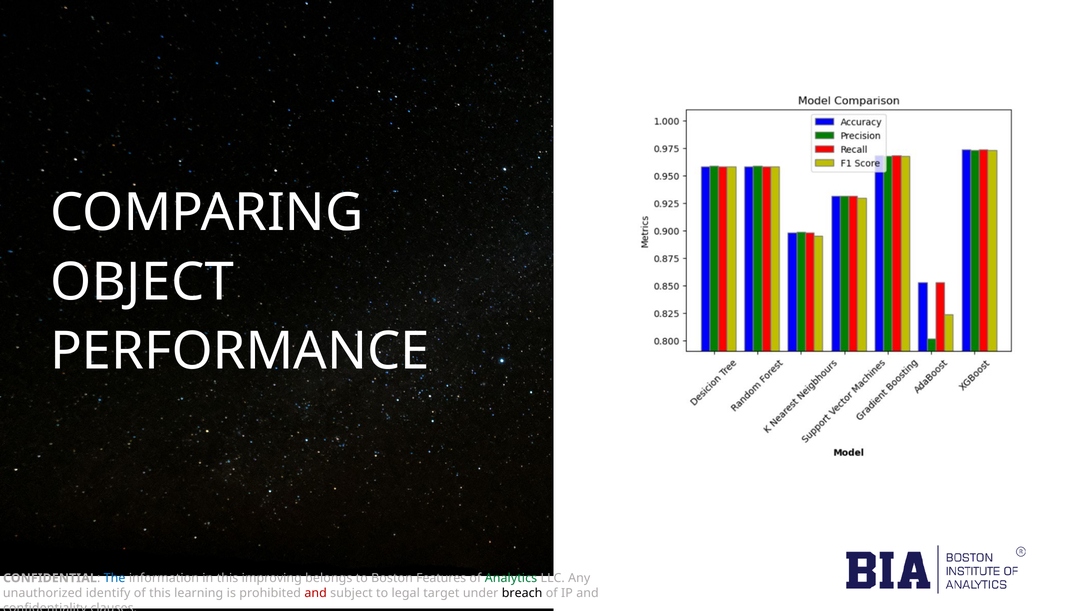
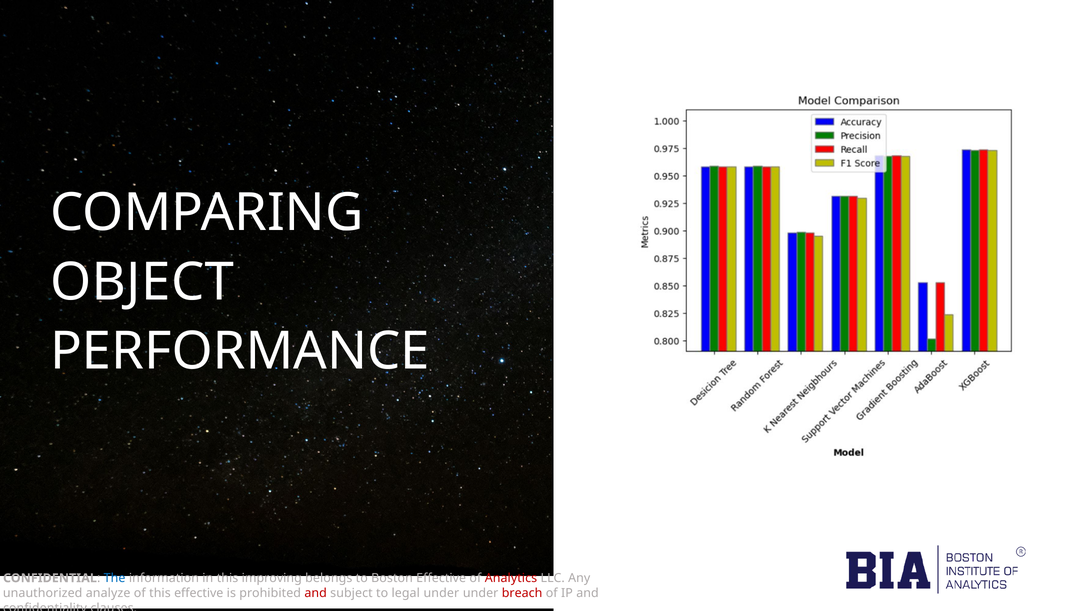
Boston Features: Features -> Effective (441, 578)
Analytics colour: green -> red (511, 578)
identify: identify -> analyze (108, 593)
this learning: learning -> effective (199, 593)
legal target: target -> under (441, 593)
breach colour: black -> red (522, 593)
